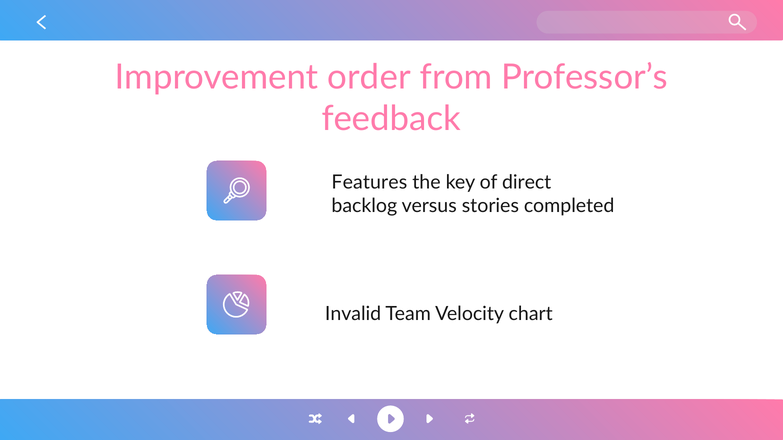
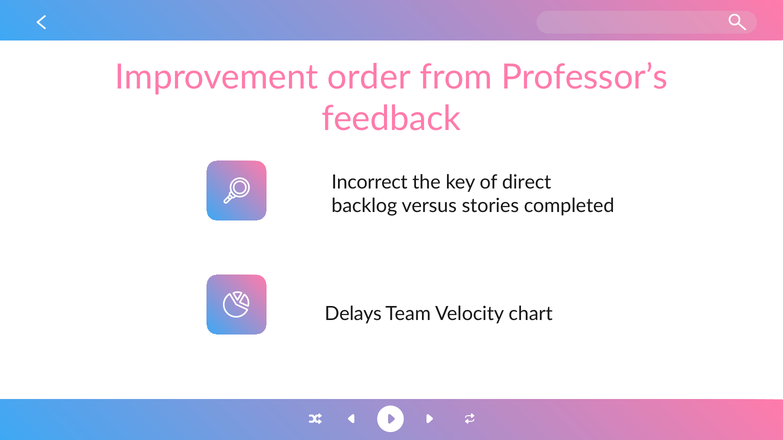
Features: Features -> Incorrect (370, 183)
Invalid: Invalid -> Delays (353, 314)
